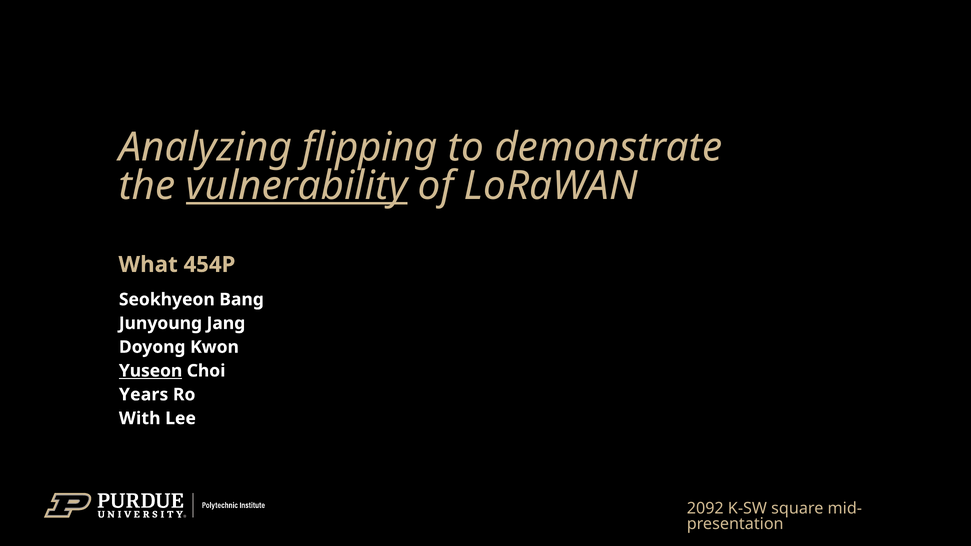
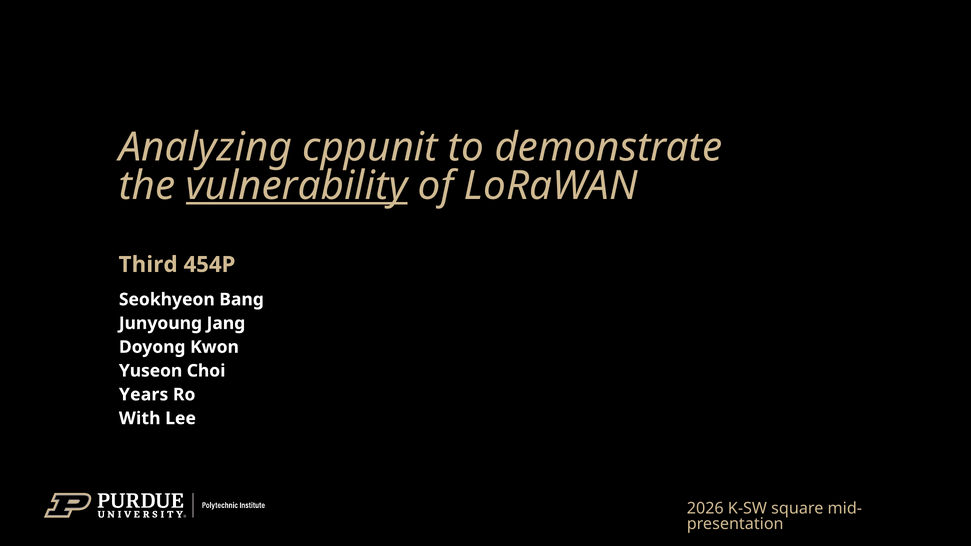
flipping: flipping -> cppunit (370, 147)
What: What -> Third (148, 265)
Yuseon underline: present -> none (151, 371)
2092: 2092 -> 2026 (705, 508)
